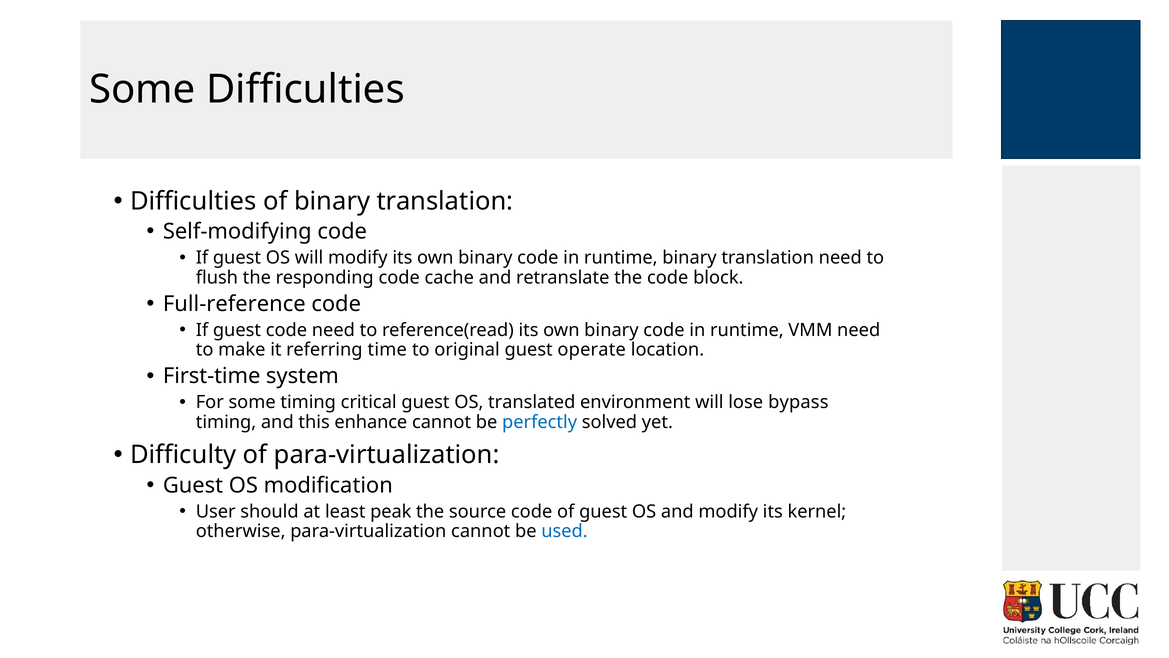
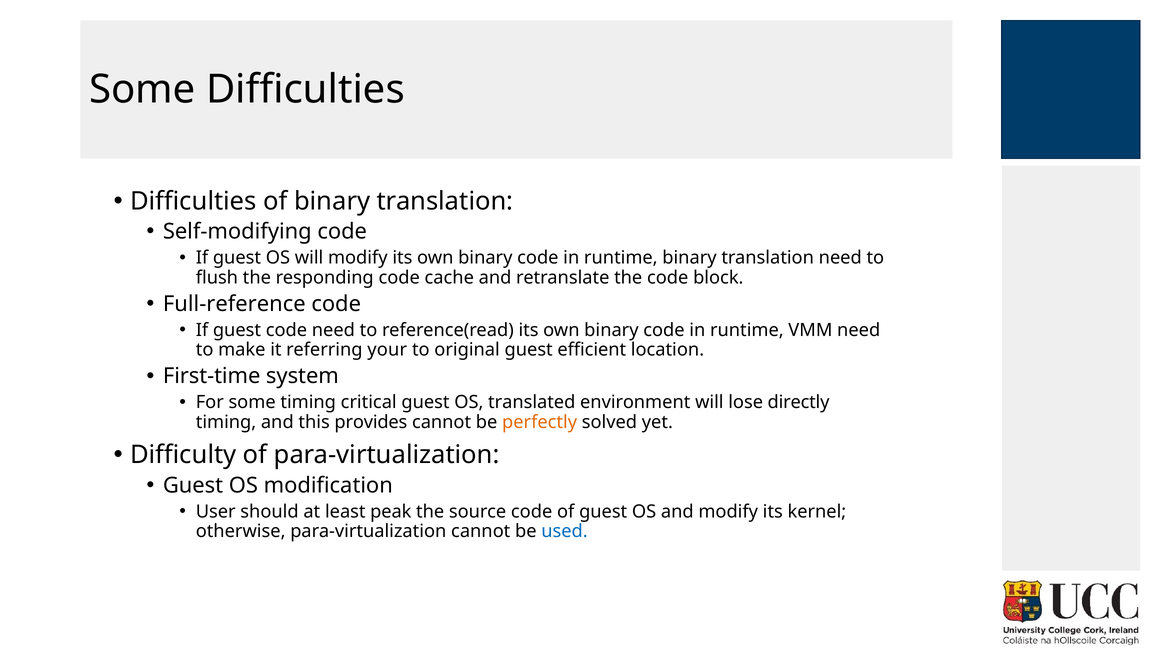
time: time -> your (387, 350)
operate: operate -> efficient (592, 350)
bypass: bypass -> directly (799, 402)
enhance: enhance -> provides (371, 422)
perfectly colour: blue -> orange (540, 422)
